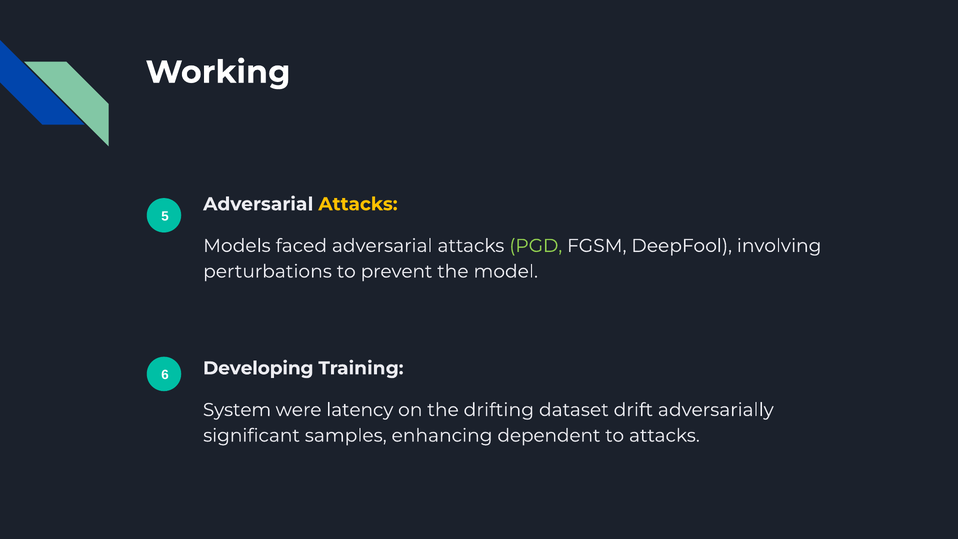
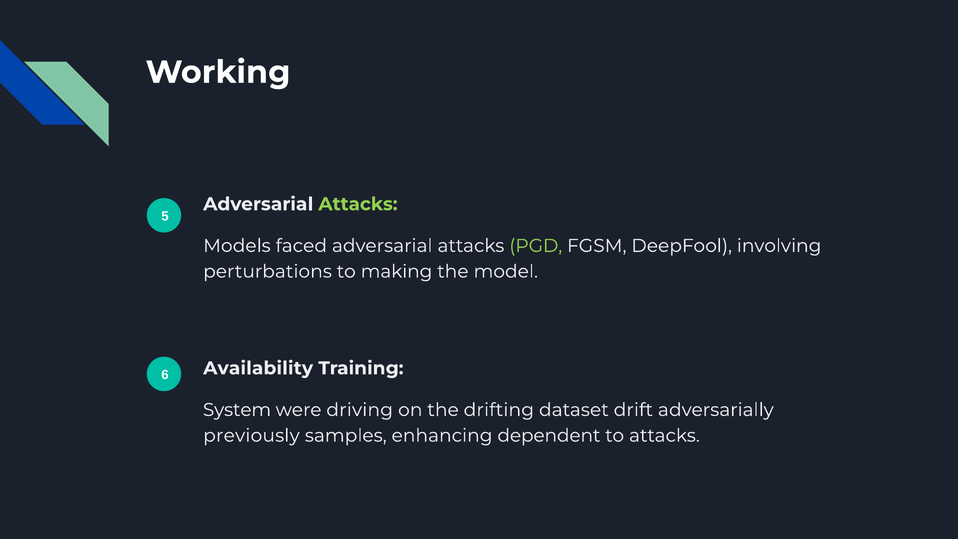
Attacks colour: yellow -> light green (358, 204)
prevent: prevent -> making (397, 271)
Developing: Developing -> Availability (258, 368)
latency: latency -> driving (360, 410)
significant: significant -> previously (251, 435)
